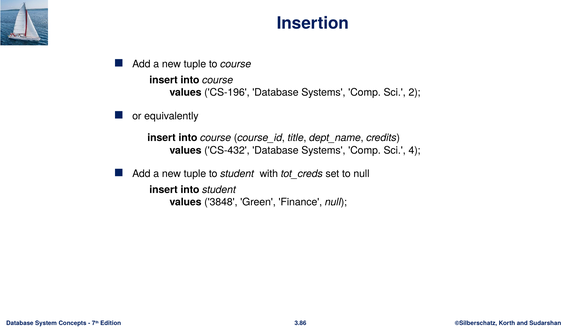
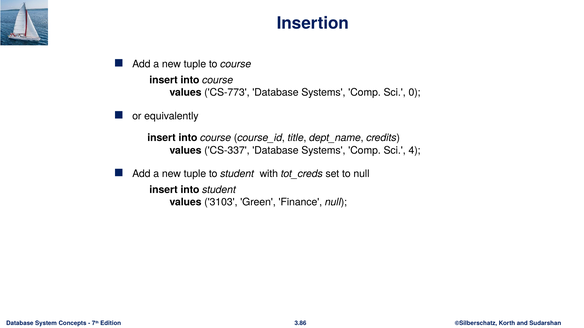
CS-196: CS-196 -> CS-773 (227, 93)
2: 2 -> 0 (415, 93)
CS-432: CS-432 -> CS-337 (227, 151)
3848: 3848 -> 3103 (221, 203)
